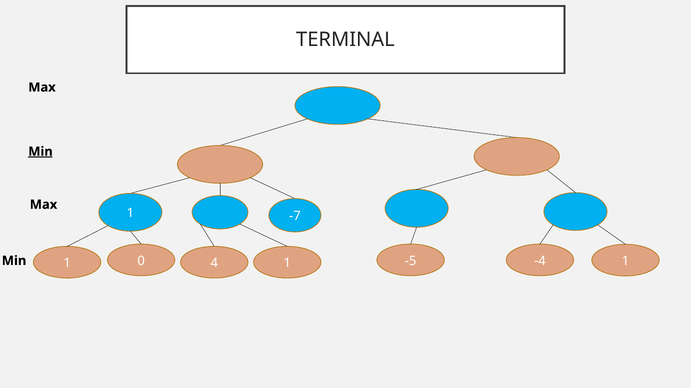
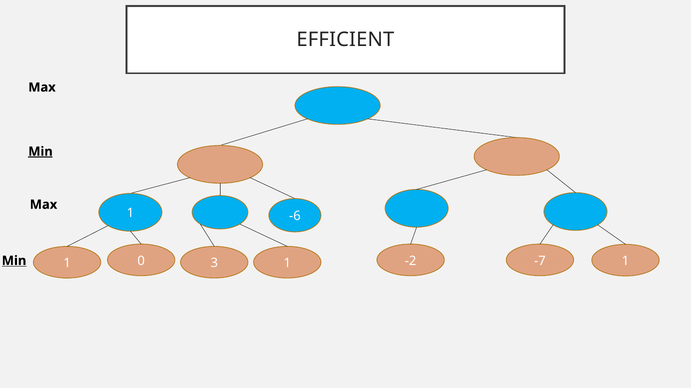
TERMINAL: TERMINAL -> EFFICIENT (345, 40)
-7: -7 -> -6 (295, 217)
-4: -4 -> -7 (540, 261)
Min underline: none -> present (14, 261)
4: 4 -> 3 (214, 264)
-5: -5 -> -2 (411, 261)
